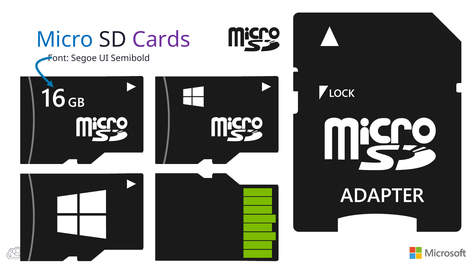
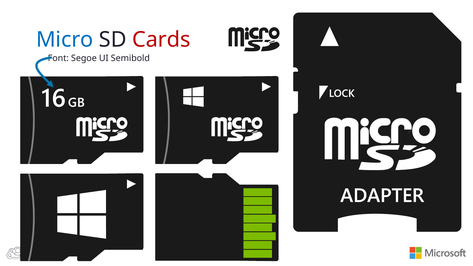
Cards colour: purple -> red (161, 40)
